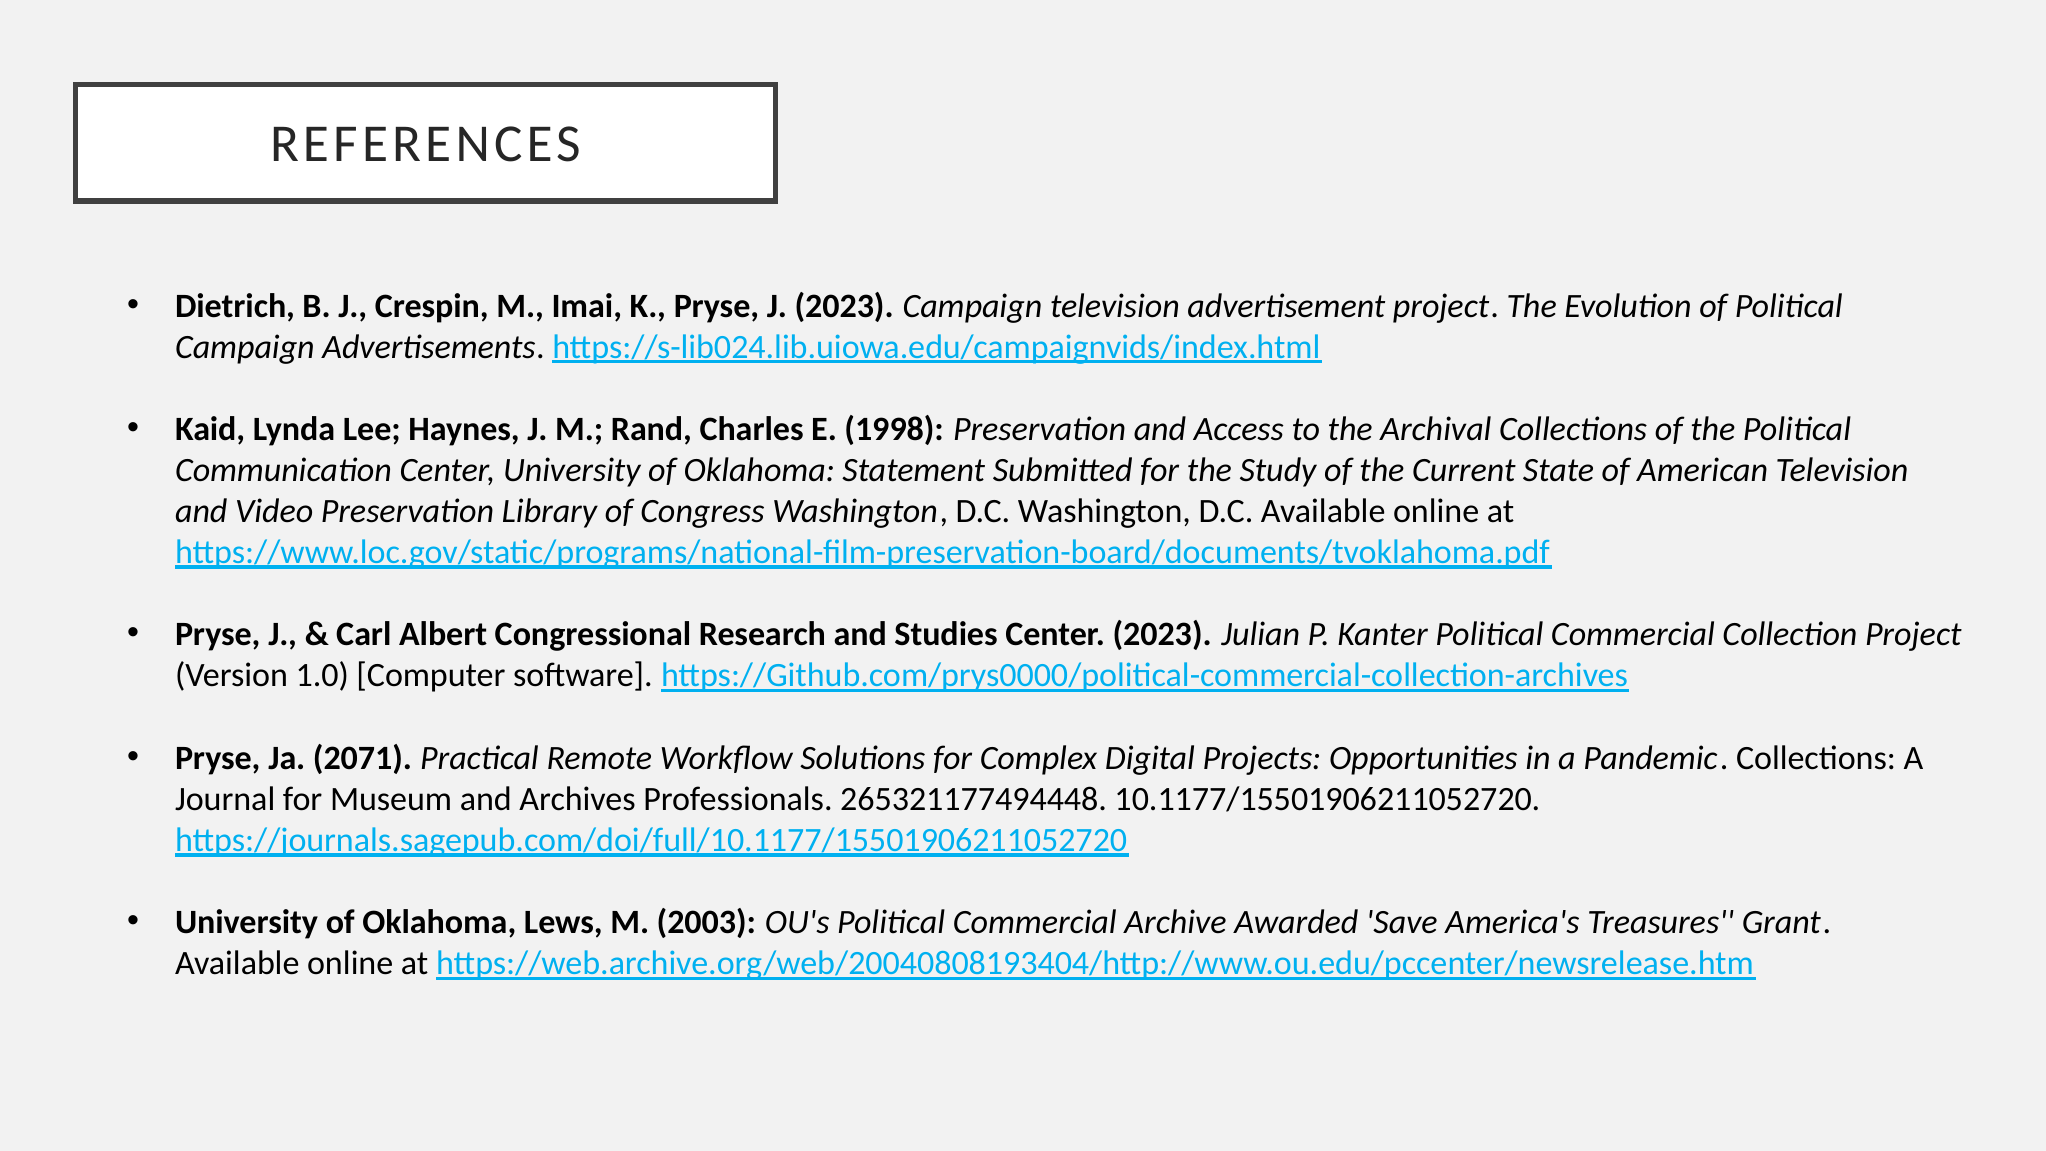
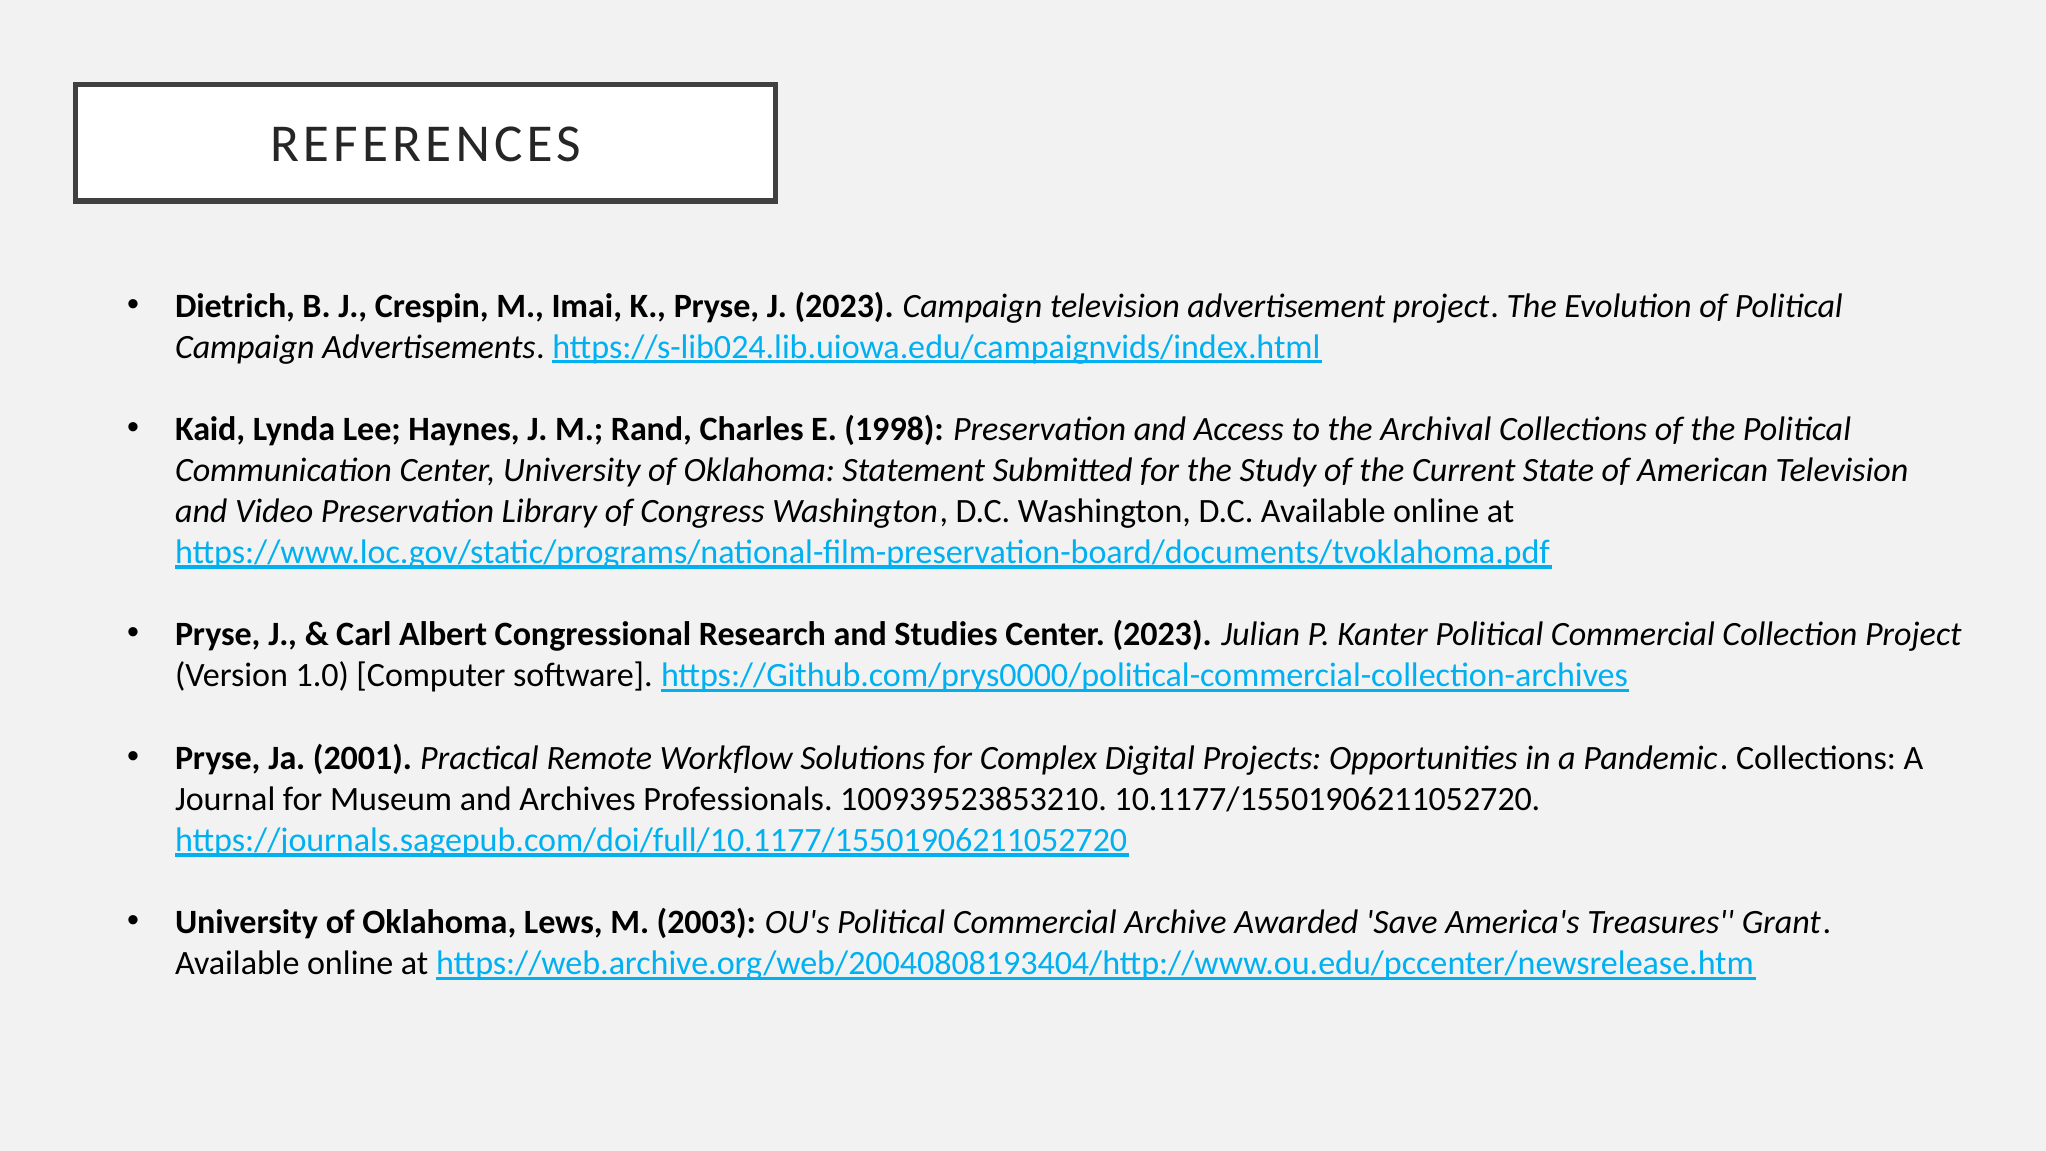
2071: 2071 -> 2001 (362, 758)
265321177494448: 265321177494448 -> 100939523853210 (974, 799)
